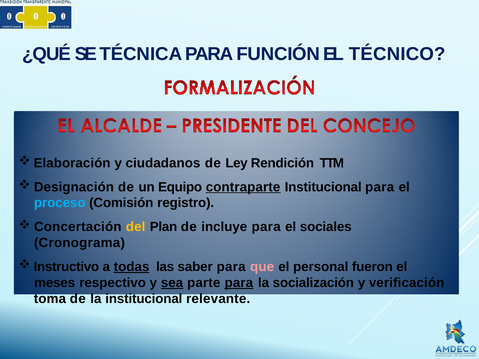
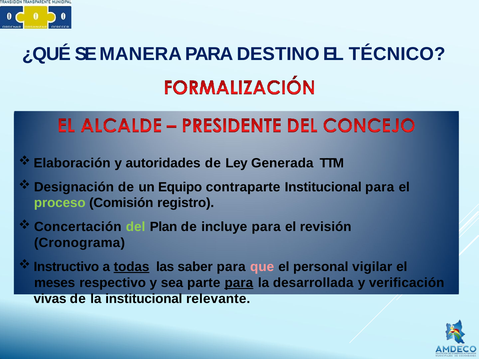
TÉCNICA: TÉCNICA -> MANERA (141, 54)
FUNCIÓN: FUNCIÓN -> DESTINO (278, 54)
ciudadanos: ciudadanos -> autoridades (163, 163)
Rendición: Rendición -> Generada (282, 163)
contraparte underline: present -> none (243, 187)
proceso colour: light blue -> light green (60, 203)
del colour: yellow -> light green (136, 227)
sociales: sociales -> revisión (326, 227)
fueron: fueron -> vigilar (372, 267)
sea underline: present -> none (172, 283)
socialización: socialización -> desarrollada (313, 283)
toma: toma -> vivas (50, 299)
